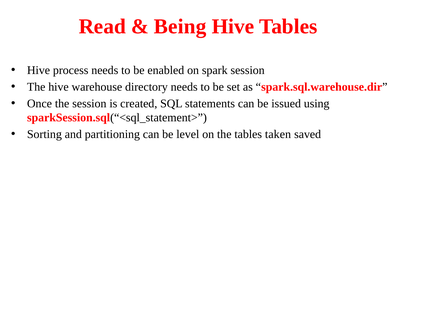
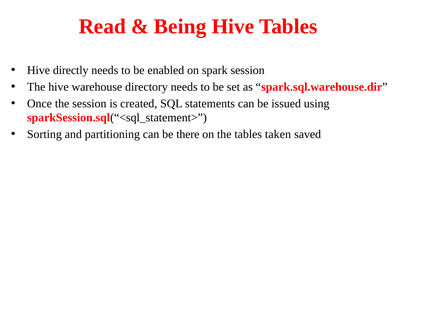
process: process -> directly (71, 70)
level: level -> there (188, 134)
